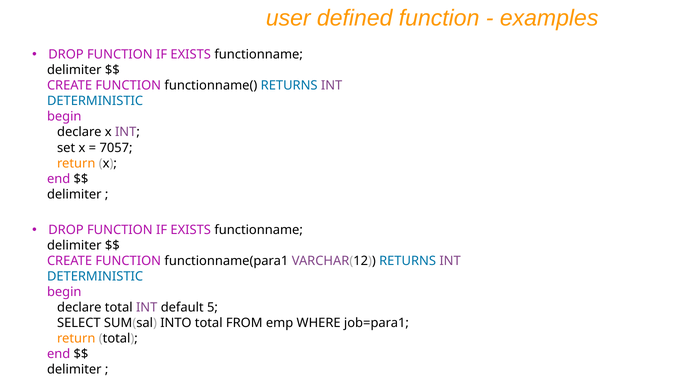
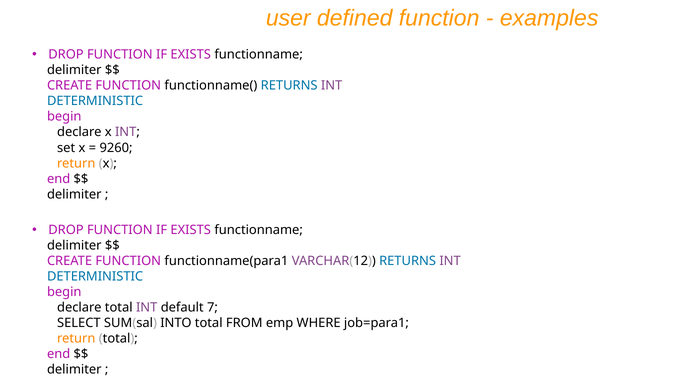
7057: 7057 -> 9260 (116, 148)
5: 5 -> 7 (212, 308)
